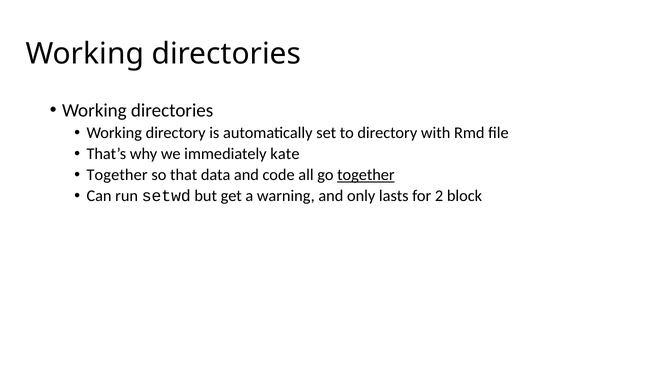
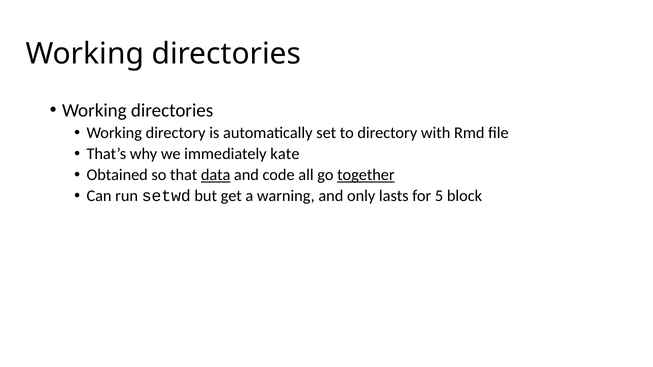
Together: Together -> Obtained (117, 175)
data underline: none -> present (216, 175)
2: 2 -> 5 (439, 196)
